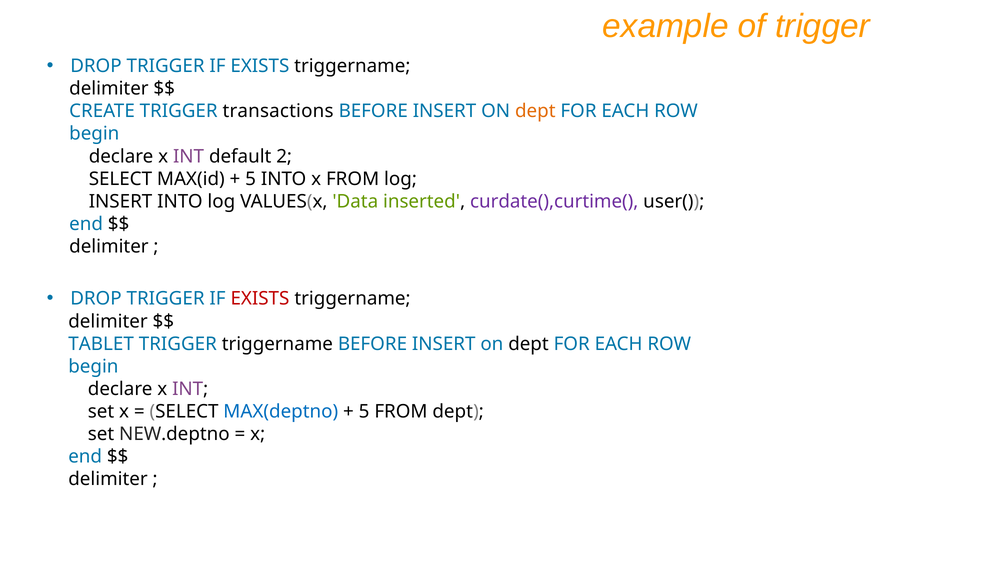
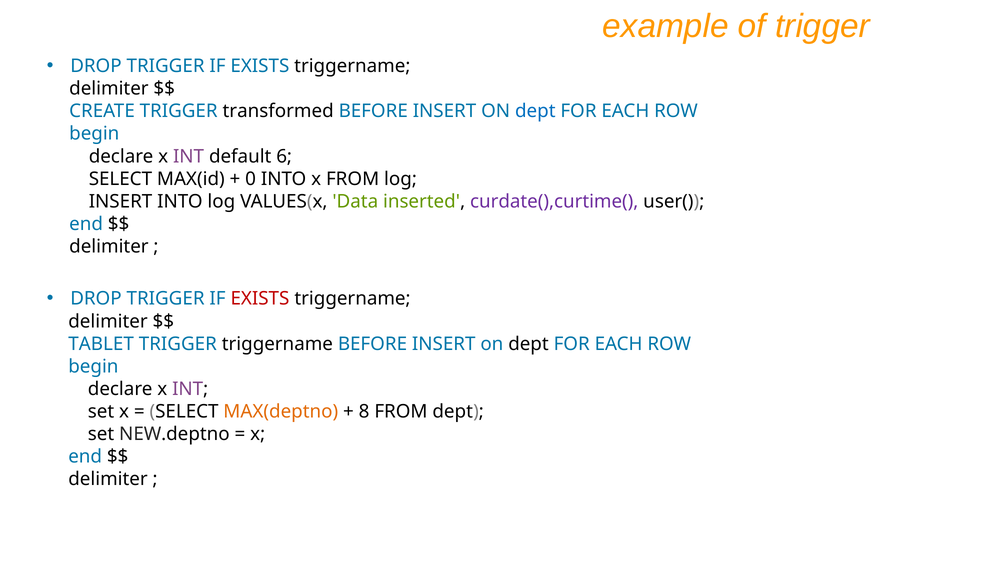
transactions: transactions -> transformed (278, 111)
dept colour: orange -> blue (535, 111)
2: 2 -> 6 (284, 156)
5: 5 -> 0 (251, 179)
MAX(deptno colour: blue -> orange (281, 412)
5: 5 -> 8 (364, 412)
